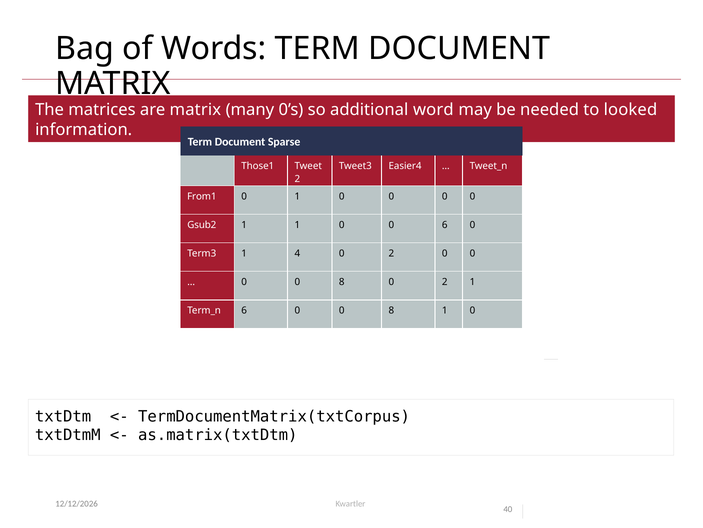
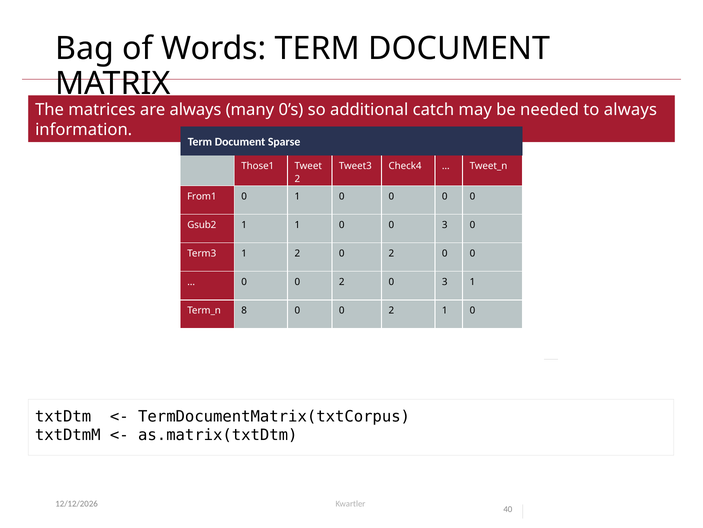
are matrix: matrix -> always (195, 110)
word: word -> catch (433, 110)
to looked: looked -> always (630, 110)
Easier4: Easier4 -> Check4 (405, 166)
0 0 6: 6 -> 3 (445, 225)
1 4: 4 -> 2 (297, 253)
8: 8 -> 2 (342, 282)
2: 2 -> 3 (445, 282)
6: 6 -> 8 (244, 310)
8: 8 -> 2 (391, 310)
